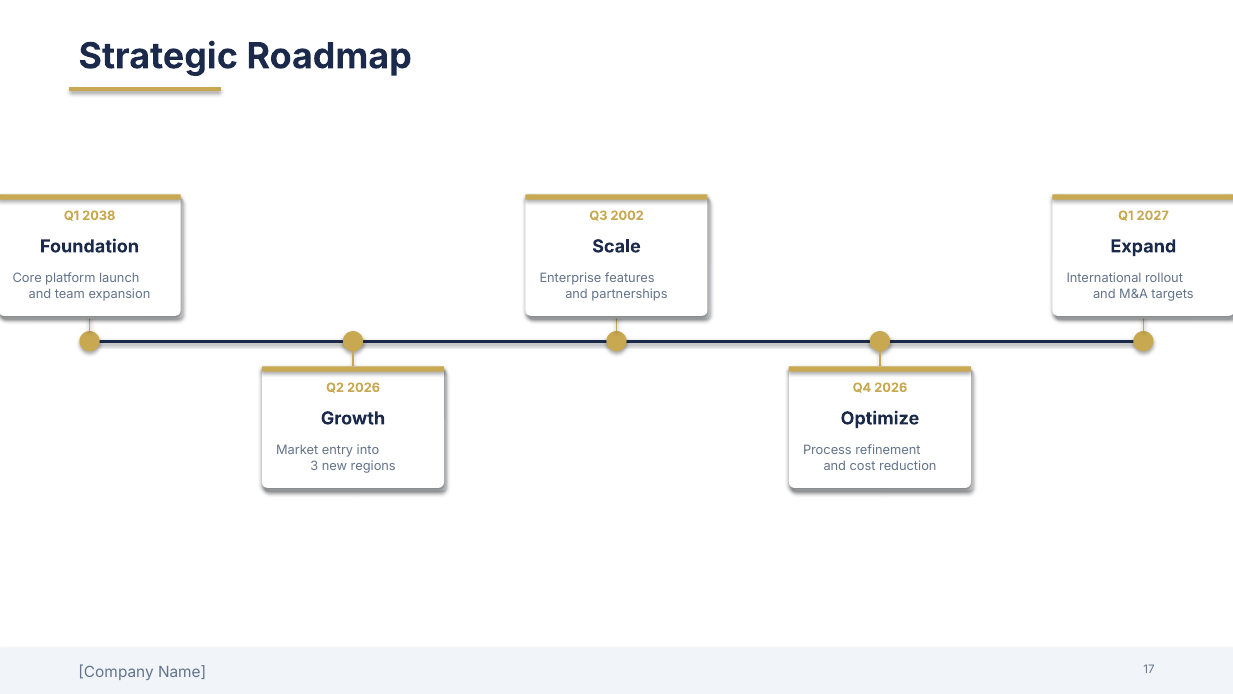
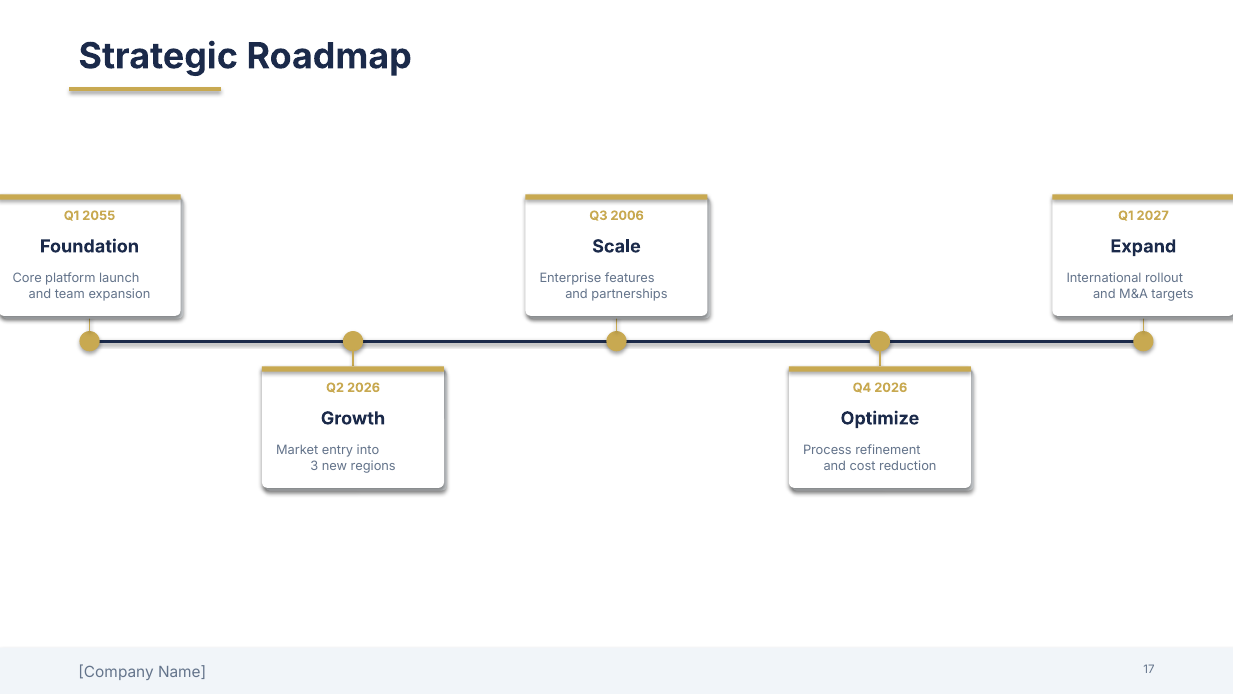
2038: 2038 -> 2055 (99, 216)
2002: 2002 -> 2006 (627, 216)
